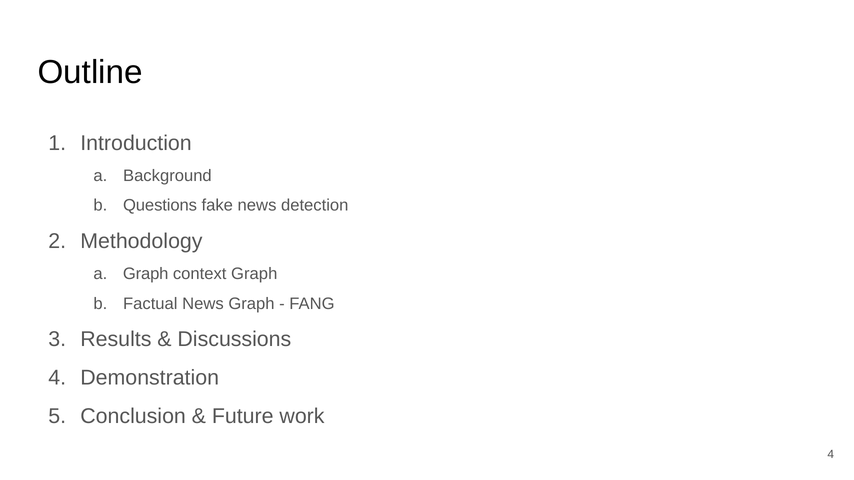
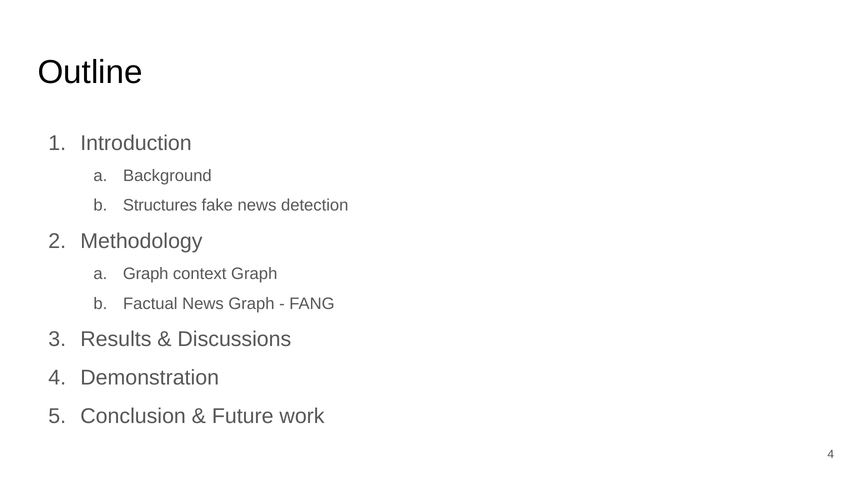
Questions: Questions -> Structures (160, 206)
